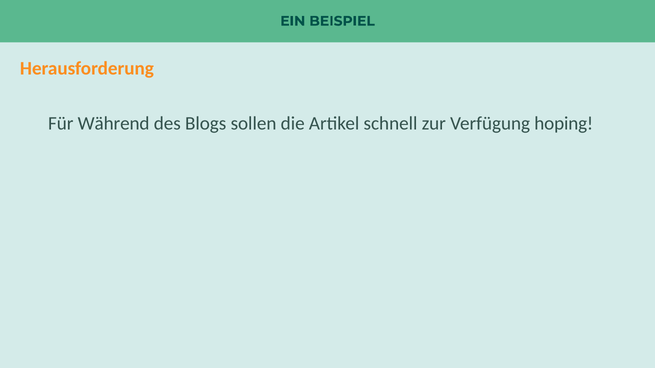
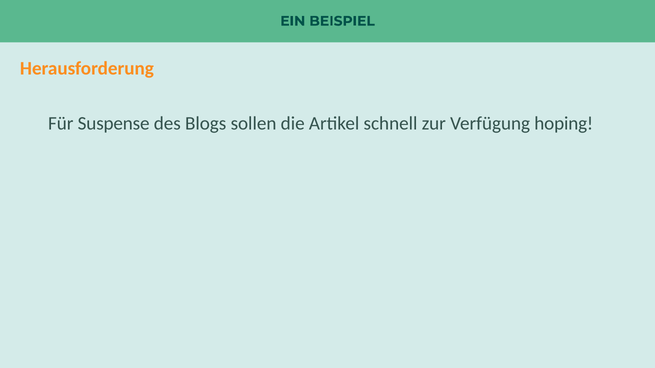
Während: Während -> Suspense (114, 124)
